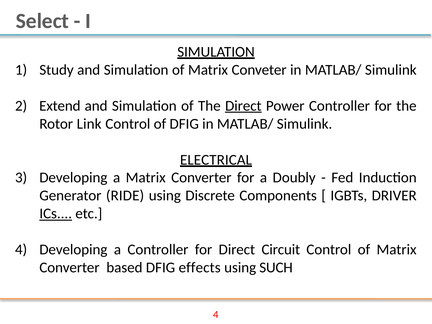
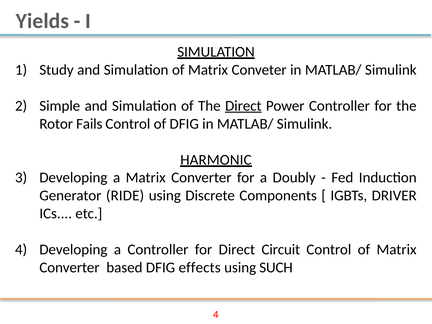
Select: Select -> Yields (42, 21)
Extend: Extend -> Simple (60, 106)
Link: Link -> Fails (89, 124)
ELECTRICAL: ELECTRICAL -> HARMONIC (216, 160)
ICs underline: present -> none (56, 214)
